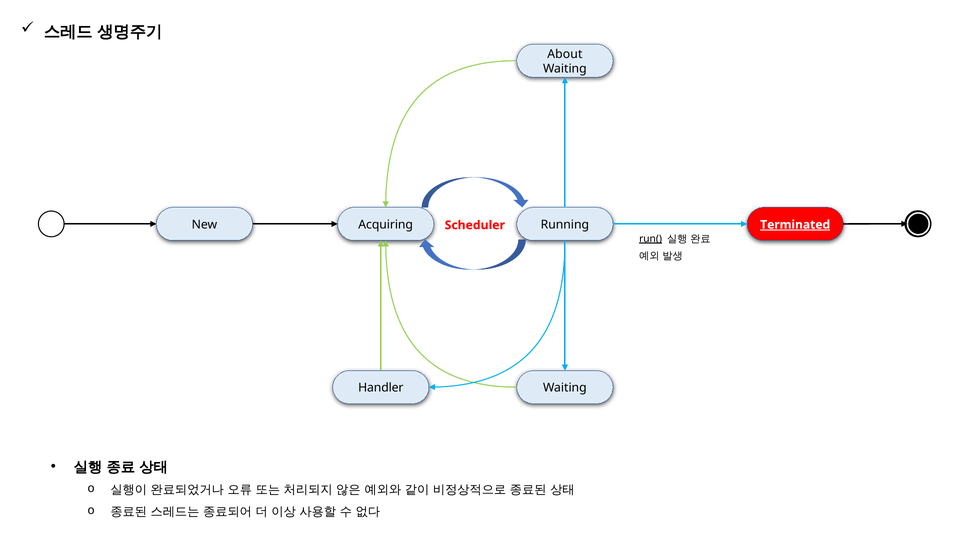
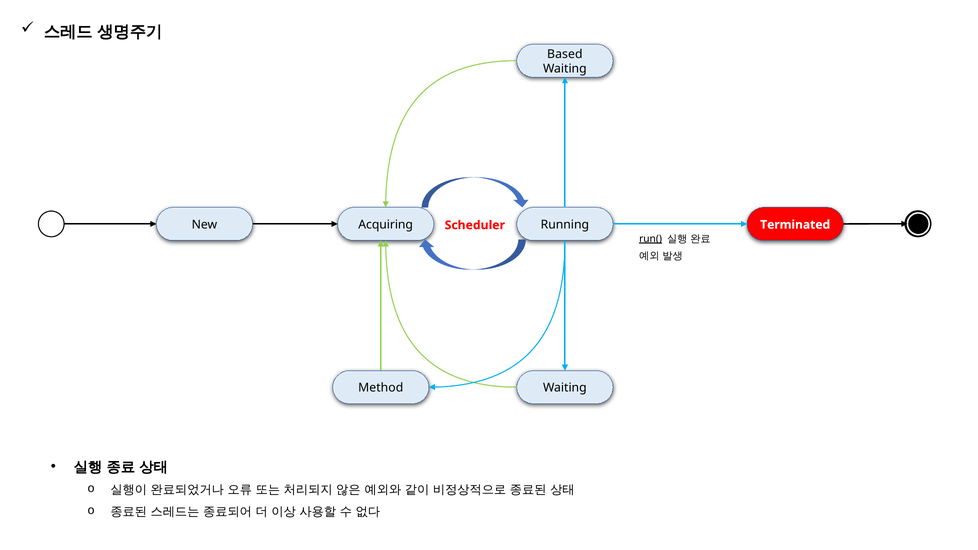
About: About -> Based (565, 54)
Terminated underline: present -> none (795, 225)
Handler: Handler -> Method (381, 388)
